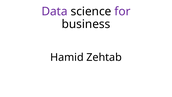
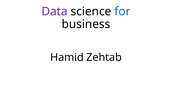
for colour: purple -> blue (122, 11)
